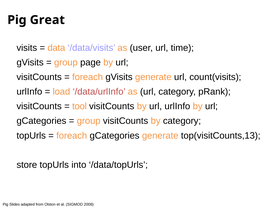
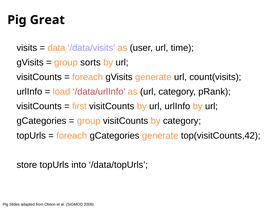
page: page -> sorts (90, 62)
tool: tool -> first (79, 106)
top(visitCounts,13: top(visitCounts,13 -> top(visitCounts,42 (221, 135)
